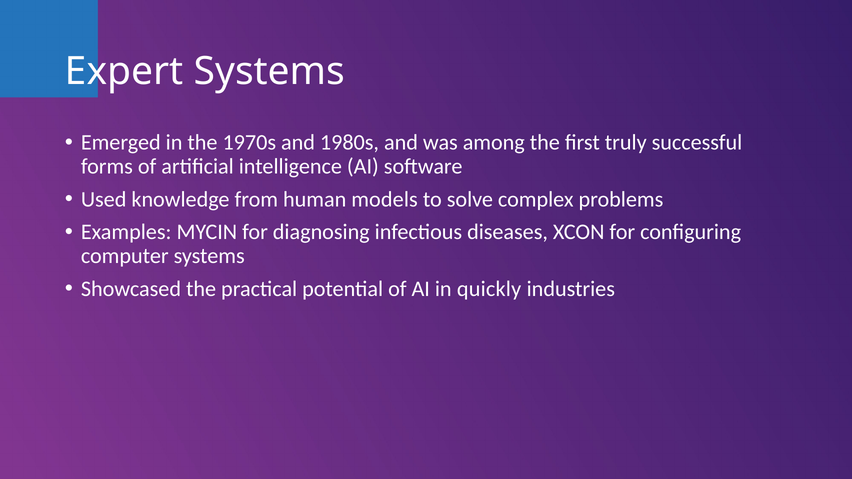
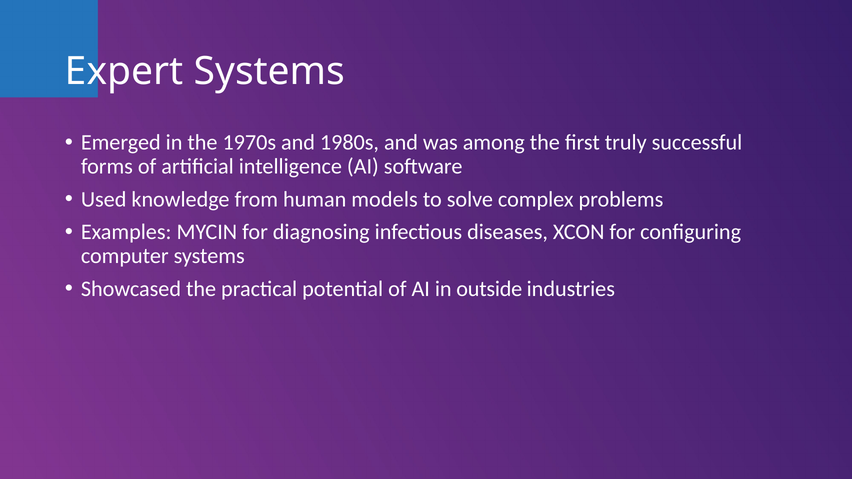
quickly: quickly -> outside (489, 289)
